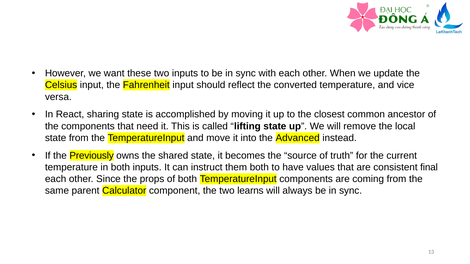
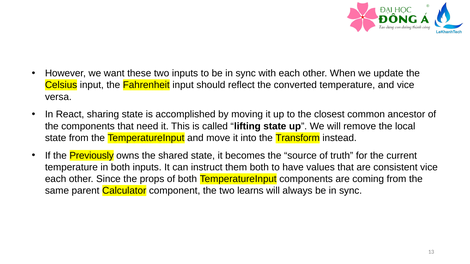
Advanced: Advanced -> Transform (298, 138)
consistent final: final -> vice (429, 167)
